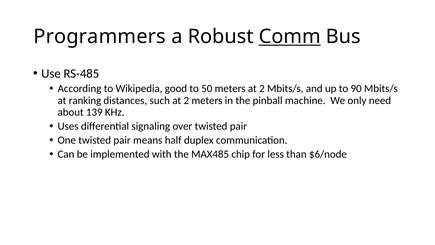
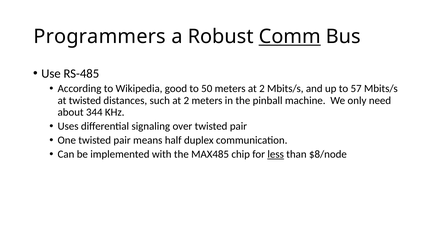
90: 90 -> 57 (356, 89)
at ranking: ranking -> twisted (85, 100)
139: 139 -> 344 (94, 112)
less underline: none -> present (276, 154)
$6/node: $6/node -> $8/node (328, 154)
